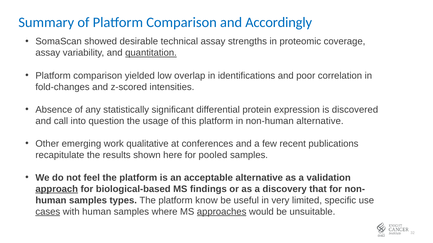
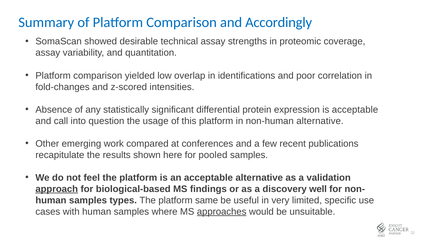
quantitation underline: present -> none (151, 53)
is discovered: discovered -> acceptable (355, 110)
qualitative: qualitative -> compared (147, 144)
that: that -> well (318, 189)
know: know -> same (207, 201)
cases underline: present -> none (48, 212)
